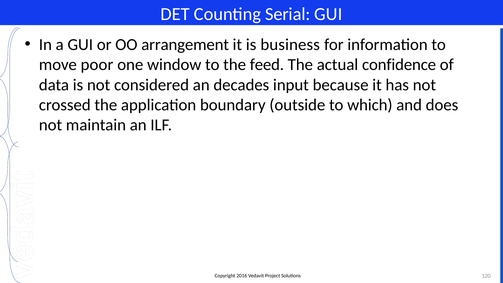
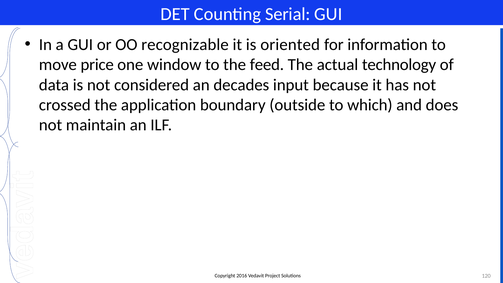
arrangement: arrangement -> recognizable (185, 45)
business: business -> oriented (290, 45)
poor: poor -> price (97, 65)
confidence: confidence -> technology (399, 65)
